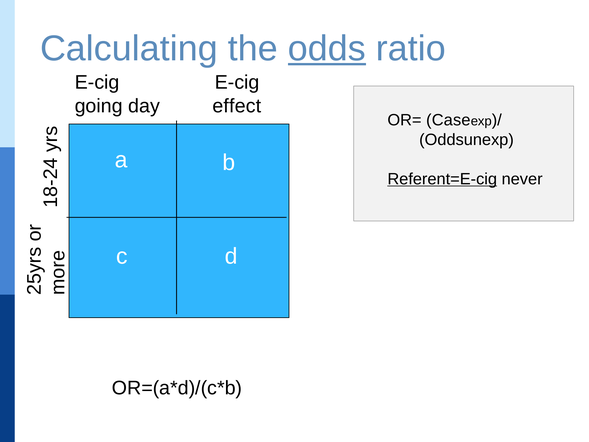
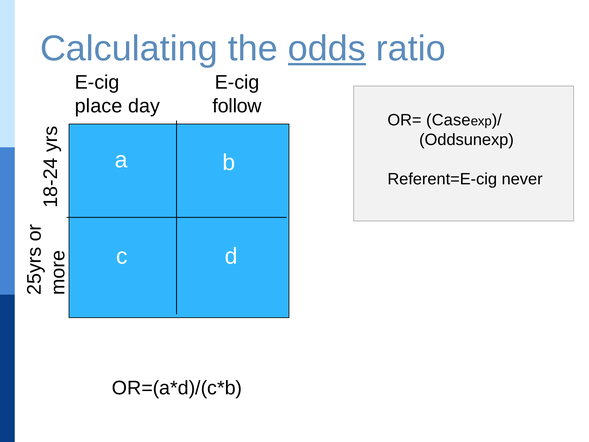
going: going -> place (99, 106)
effect: effect -> follow (237, 106)
Referent=E-cig underline: present -> none (442, 179)
